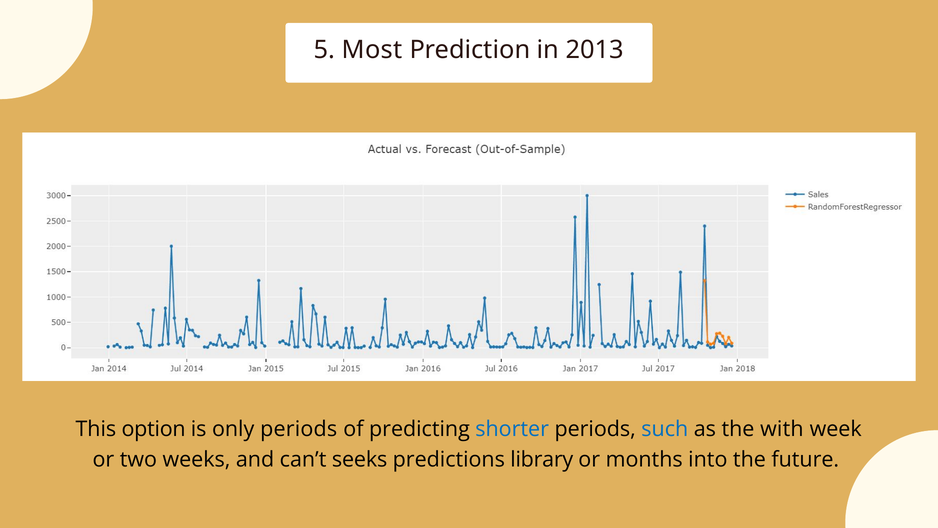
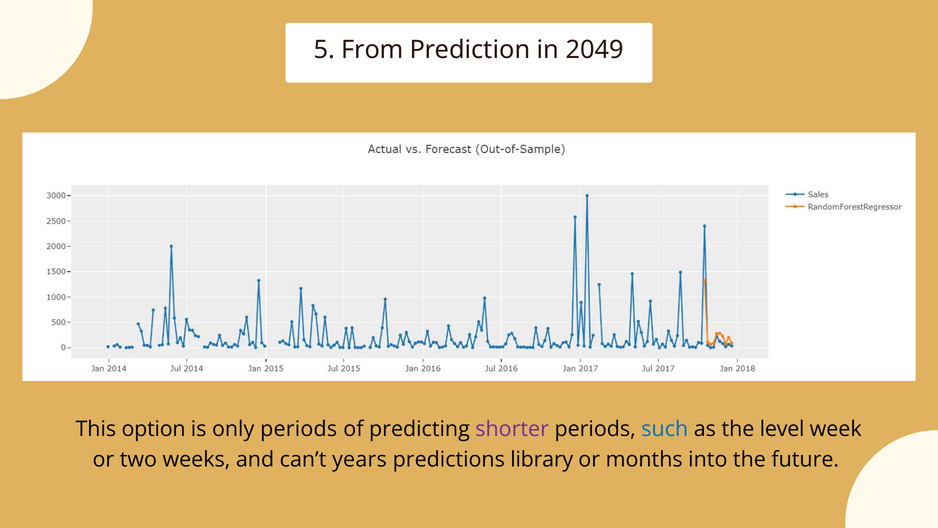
Most: Most -> From (372, 50)
2013: 2013 -> 2049 (595, 50)
shorter colour: blue -> purple (512, 429)
with: with -> level (782, 429)
seeks: seeks -> years (359, 459)
